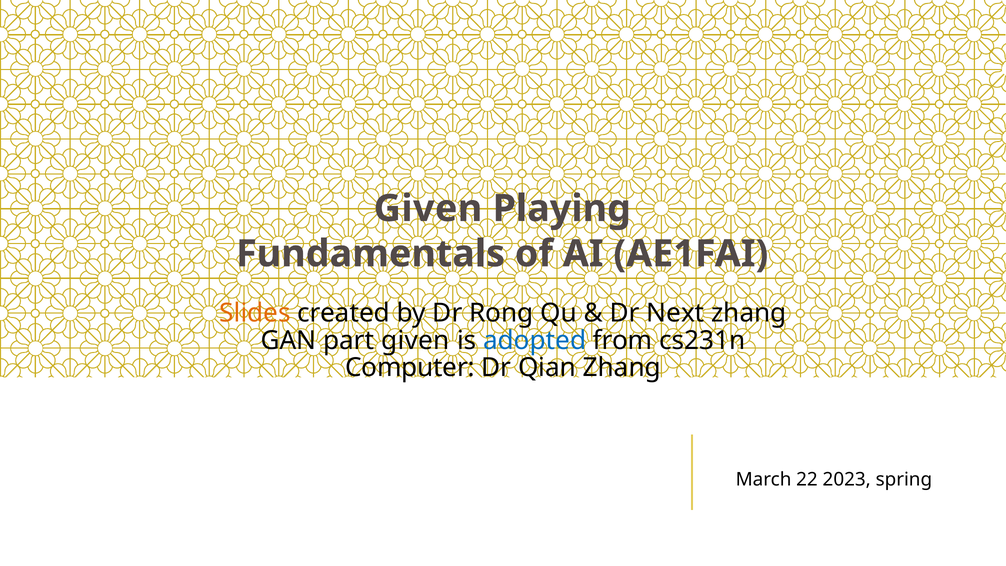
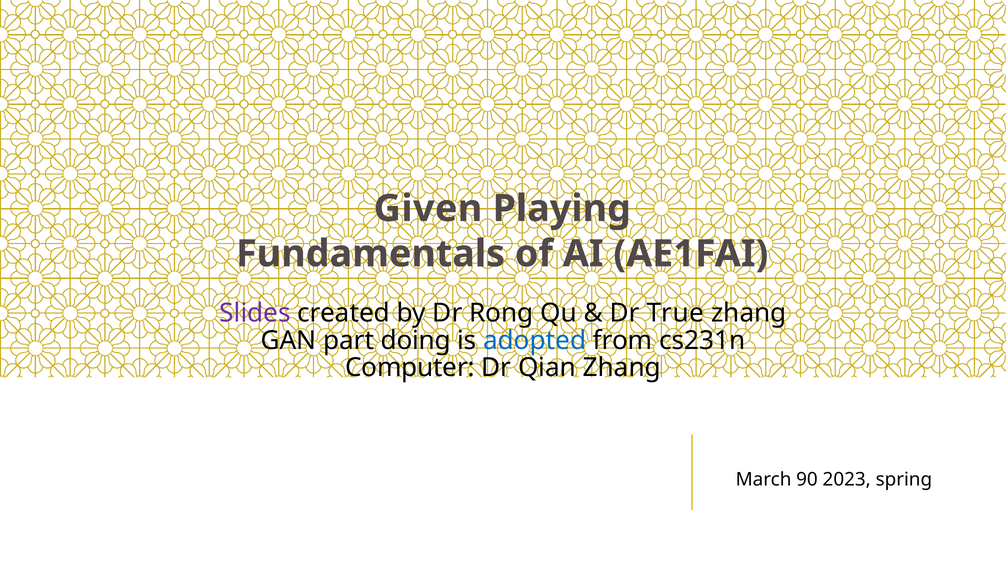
Slides colour: orange -> purple (255, 313)
Next: Next -> True (675, 313)
part given: given -> doing (416, 340)
22: 22 -> 90 (807, 479)
